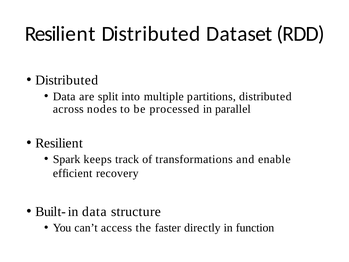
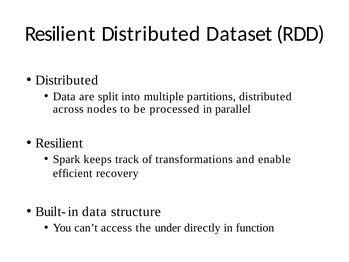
faster: faster -> under (168, 228)
